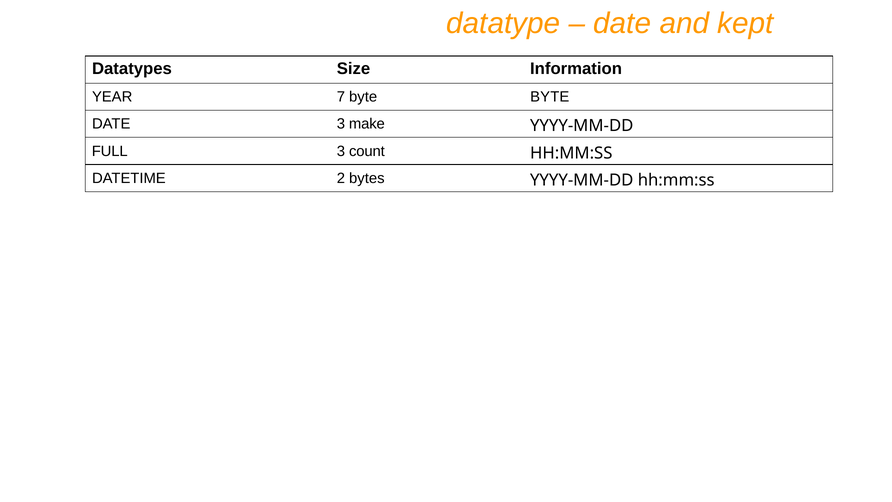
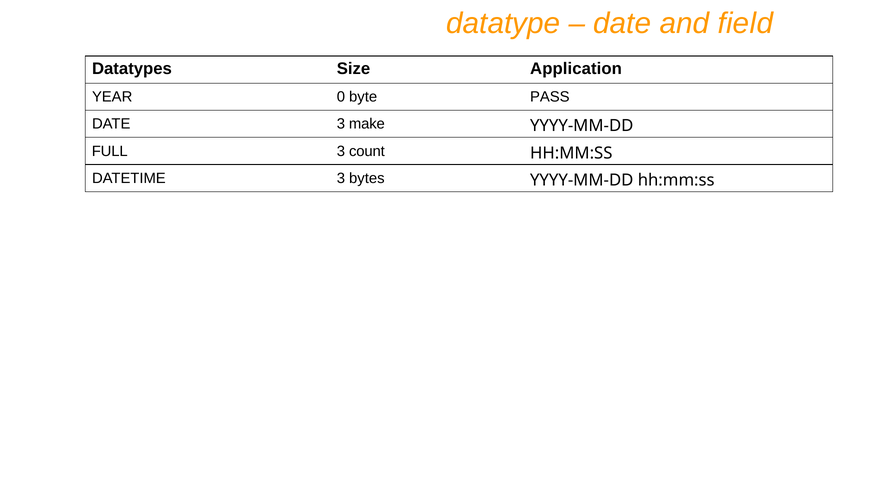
kept: kept -> field (745, 23)
Information: Information -> Application (576, 69)
7: 7 -> 0 (341, 97)
byte BYTE: BYTE -> PASS (550, 97)
DATETIME 2: 2 -> 3 (341, 178)
